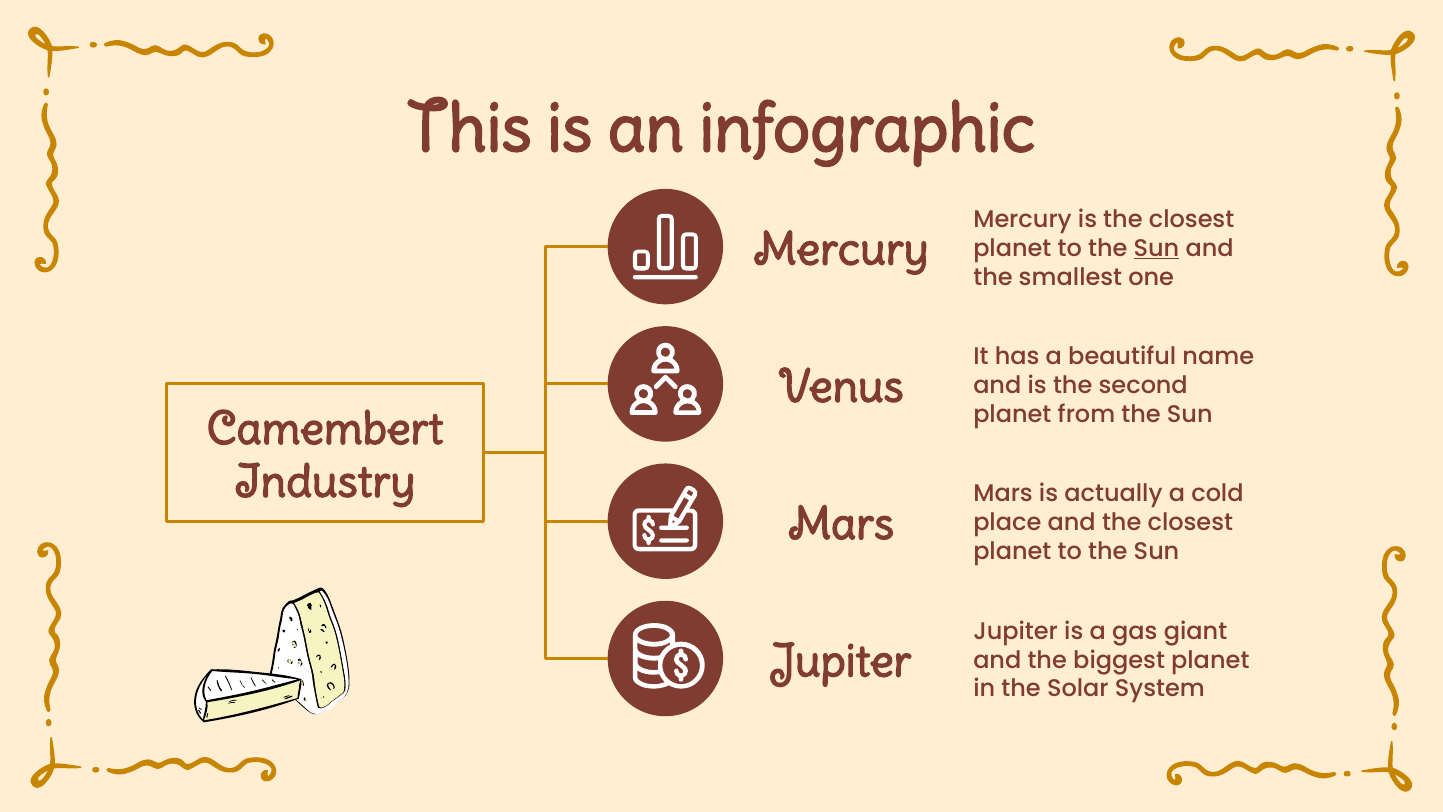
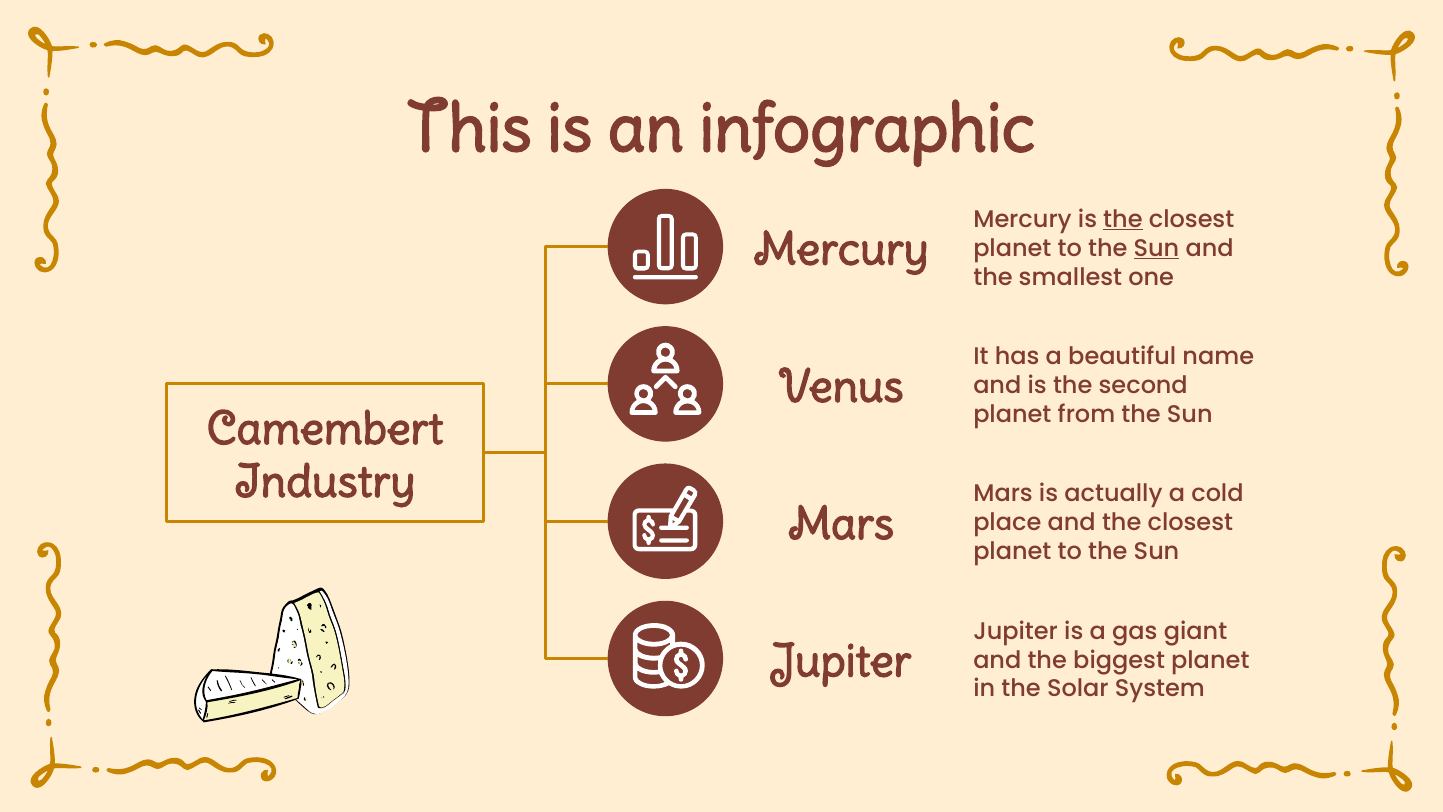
the underline: none -> present (1123, 219)
